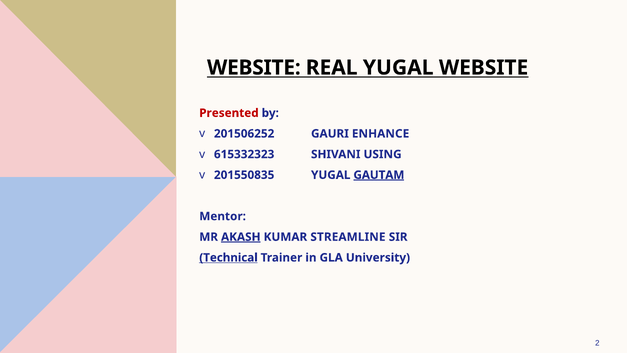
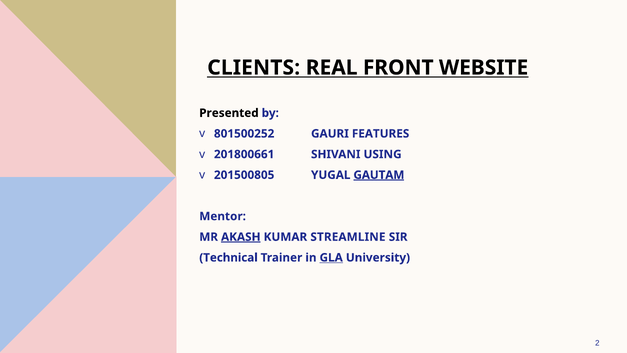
WEBSITE: WEBSITE -> CLIENTS (254, 68)
REAL YUGAL: YUGAL -> FRONT (398, 68)
Presented colour: red -> black (229, 113)
201506252: 201506252 -> 801500252 (244, 134)
ENHANCE: ENHANCE -> FEATURES (381, 134)
615332323: 615332323 -> 201800661 (244, 154)
201550835: 201550835 -> 201500805 (244, 175)
Technical underline: present -> none (228, 257)
GLA underline: none -> present (331, 257)
